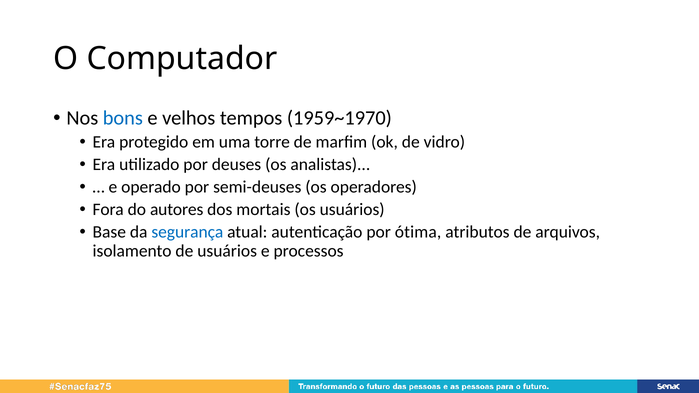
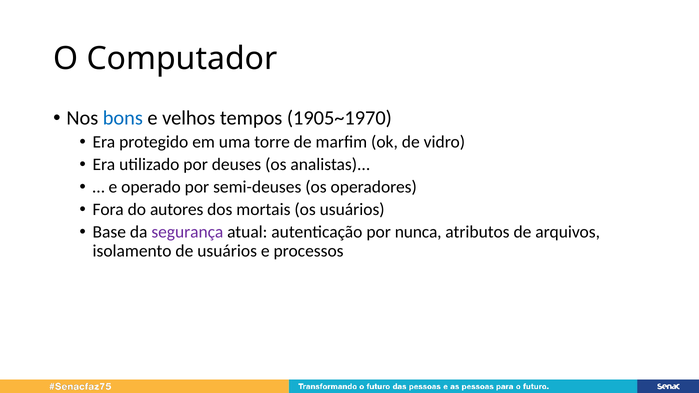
1959~1970: 1959~1970 -> 1905~1970 (339, 118)
segurança colour: blue -> purple (187, 232)
ótima: ótima -> nunca (418, 232)
